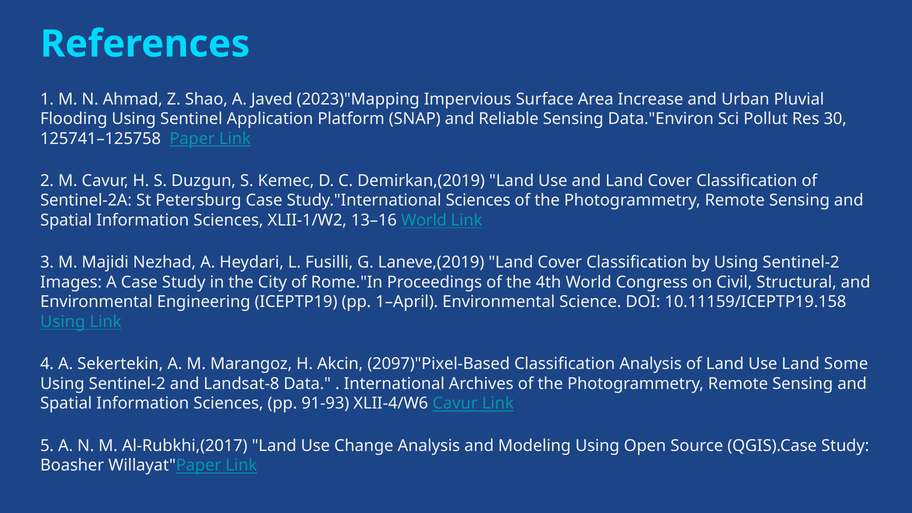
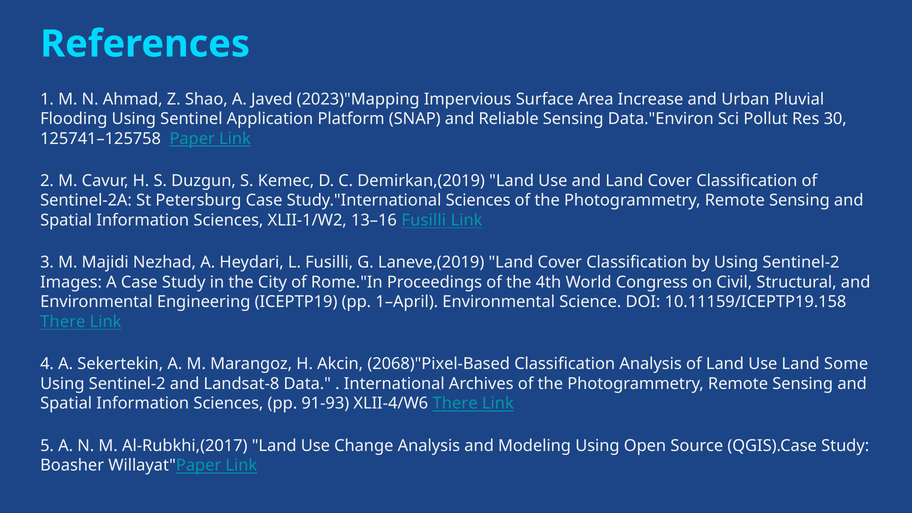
13–16 World: World -> Fusilli (424, 220)
Using: Using -> There (63, 322)
2097)"Pixel-Based: 2097)"Pixel-Based -> 2068)"Pixel-Based (439, 364)
XLII-4/W6 Cavur: Cavur -> There (455, 403)
